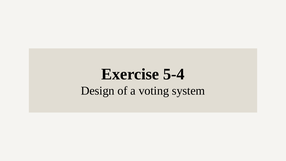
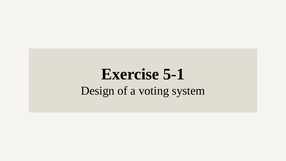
5-4: 5-4 -> 5-1 (174, 74)
